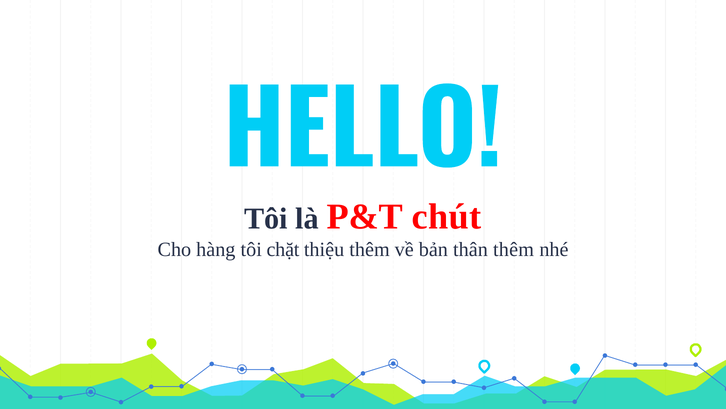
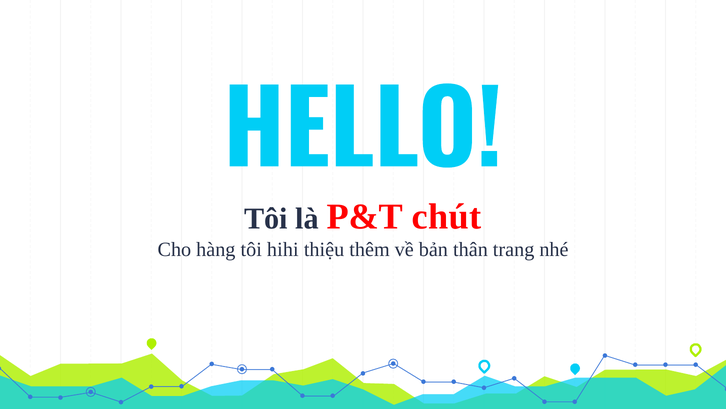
chặt: chặt -> hihi (283, 249)
thân thêm: thêm -> trang (514, 249)
